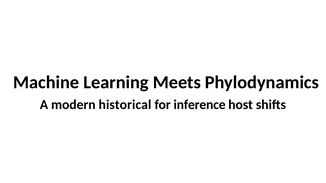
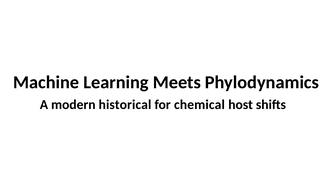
inference: inference -> chemical (199, 105)
